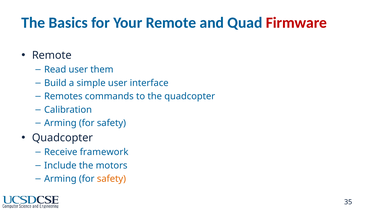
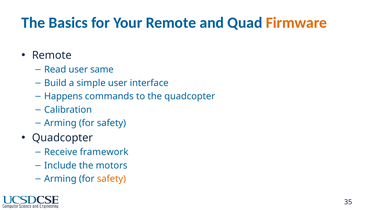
Firmware colour: red -> orange (296, 23)
them: them -> same (102, 70)
Remotes: Remotes -> Happens (63, 96)
